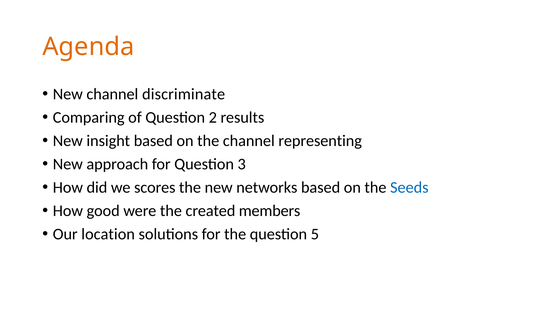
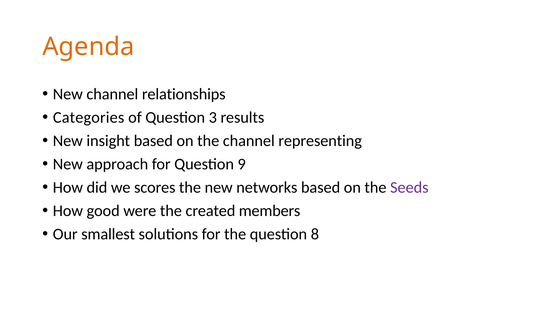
discriminate: discriminate -> relationships (184, 94)
Comparing: Comparing -> Categories (89, 117)
2: 2 -> 3 (213, 117)
3: 3 -> 9 (242, 164)
Seeds colour: blue -> purple (409, 187)
location: location -> smallest (108, 234)
5: 5 -> 8 (315, 234)
